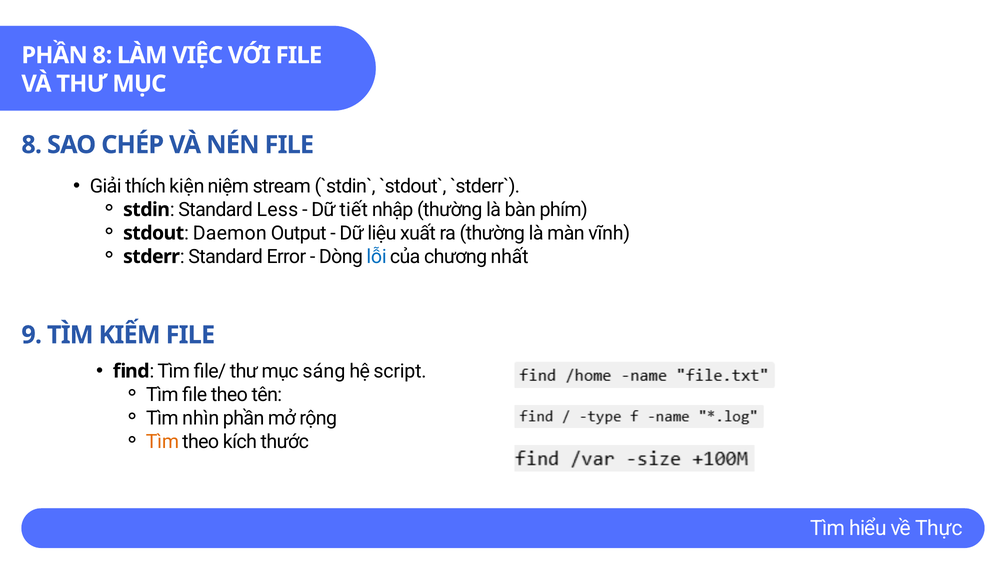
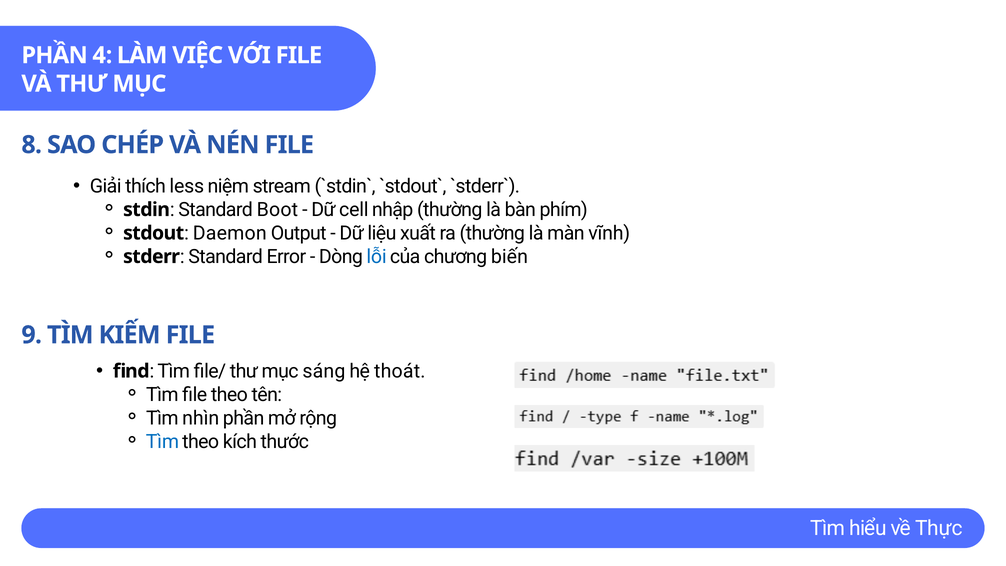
PHẦN 8: 8 -> 4 (102, 55)
kiện: kiện -> less (187, 186)
Less: Less -> Boot (277, 210)
tiết: tiết -> cell (354, 210)
nhất: nhất -> biến (509, 256)
script: script -> thoát (400, 371)
Tìm colour: orange -> blue (162, 441)
